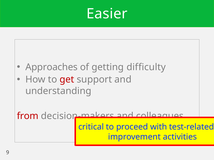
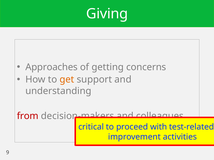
Easier: Easier -> Giving (107, 14)
difficulty: difficulty -> concerns (146, 67)
get colour: red -> orange (67, 80)
